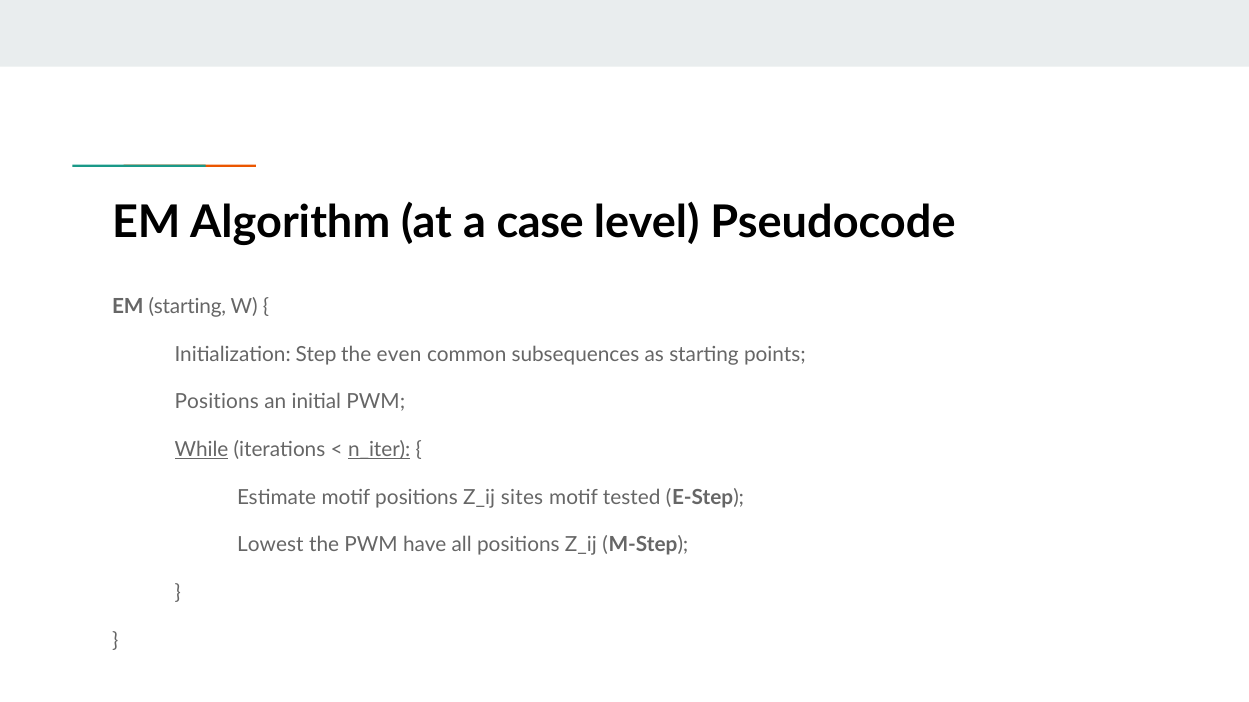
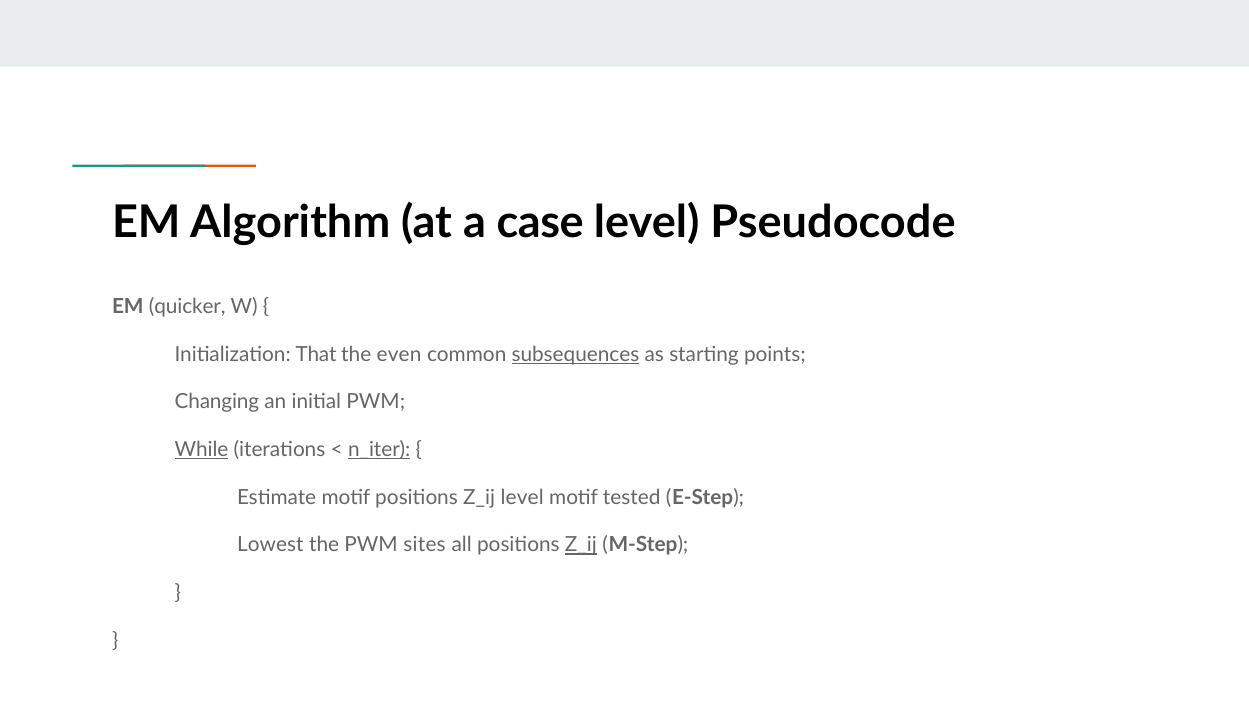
EM starting: starting -> quicker (187, 307)
Step: Step -> That (316, 355)
subsequences underline: none -> present (575, 355)
Positions: Positions -> Changing (217, 402)
Z_ij sites: sites -> level (522, 498)
have: have -> sites (425, 545)
Z_ij underline: none -> present (581, 545)
